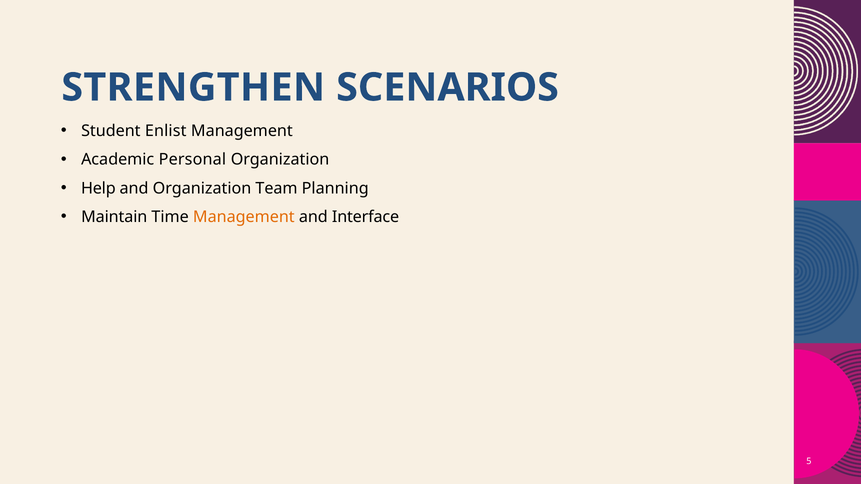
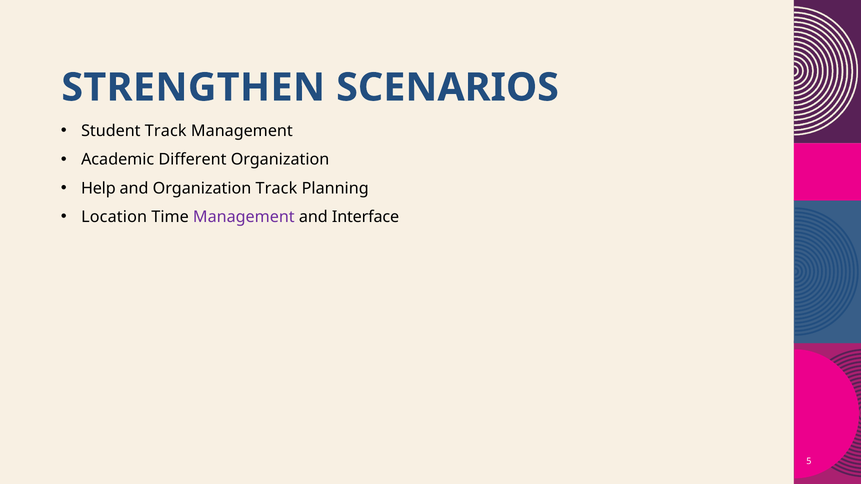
Student Enlist: Enlist -> Track (166, 131)
Personal: Personal -> Different (192, 160)
Organization Team: Team -> Track (276, 188)
Maintain: Maintain -> Location (114, 217)
Management colour: orange -> purple (244, 217)
